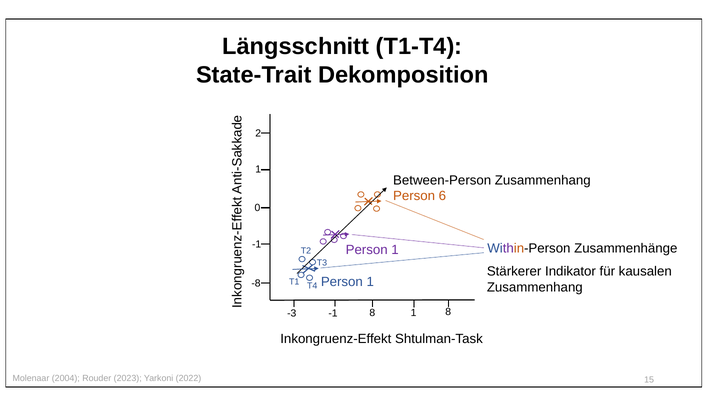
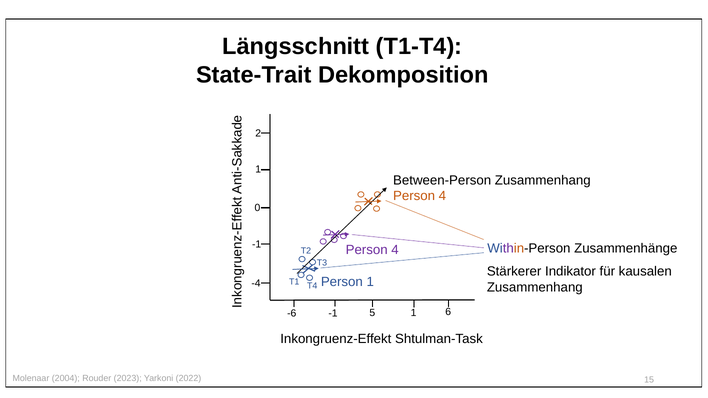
6: 6 -> 4 (442, 196)
1: 1 -> 4 (395, 250)
-8: -8 -> -4 (256, 284)
-3: -3 -> -6 (292, 314)
-1 8: 8 -> 5 (372, 313)
1 8: 8 -> 6 (448, 312)
